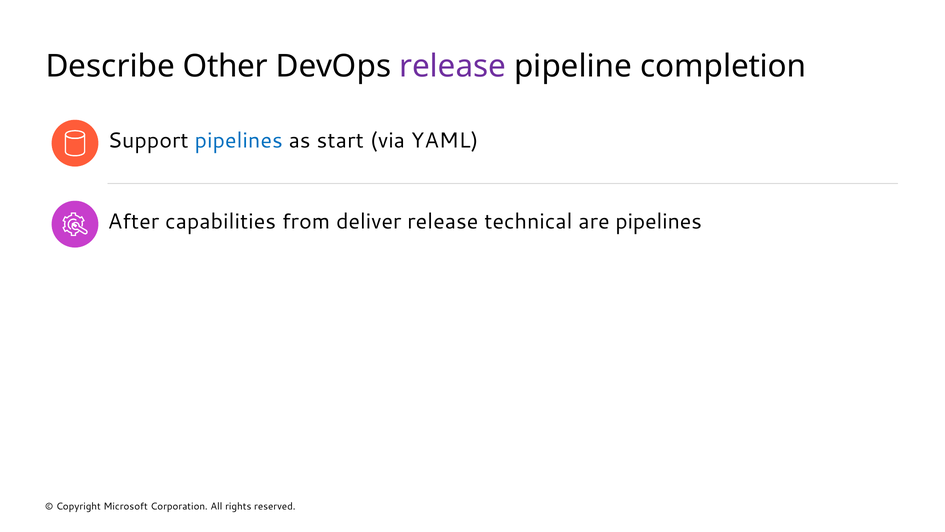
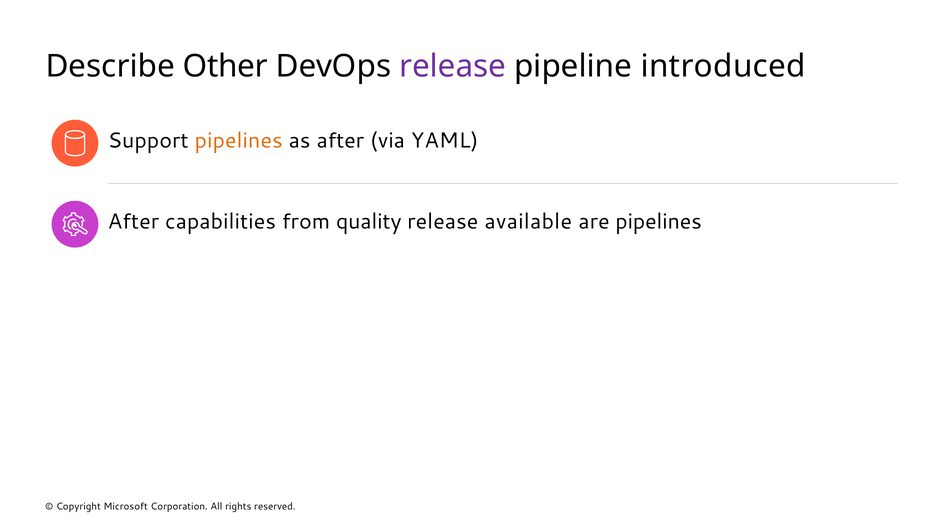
completion: completion -> introduced (723, 66)
pipelines colour: blue -> orange (239, 140)
as start: start -> after (340, 140)
deliver: deliver -> quality (369, 221)
technical: technical -> available (528, 221)
